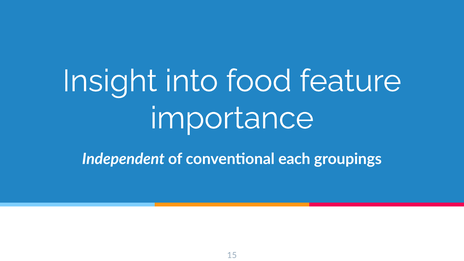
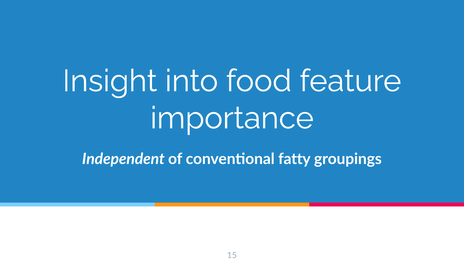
each: each -> fatty (294, 159)
